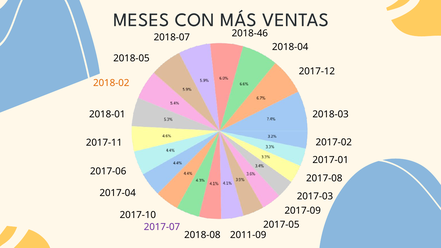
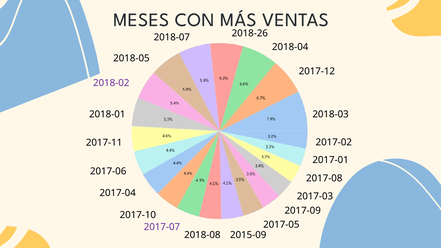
2018-46: 2018-46 -> 2018-26 (250, 33)
2018-02 colour: orange -> purple (111, 83)
2011-09: 2011-09 -> 2015-09 (248, 235)
